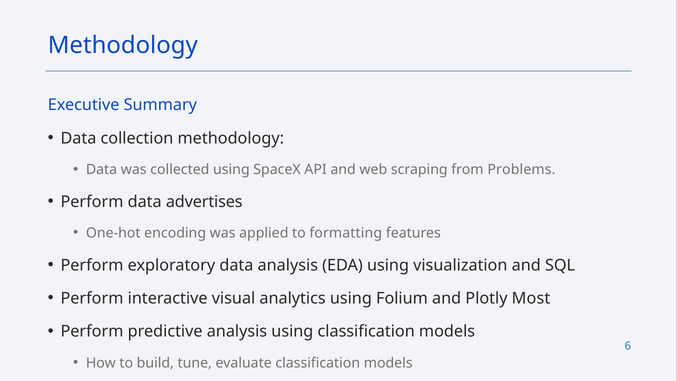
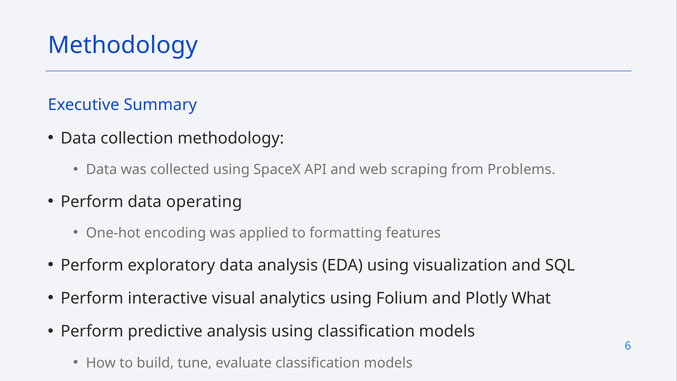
advertises: advertises -> operating (204, 202)
Most: Most -> What (531, 298)
